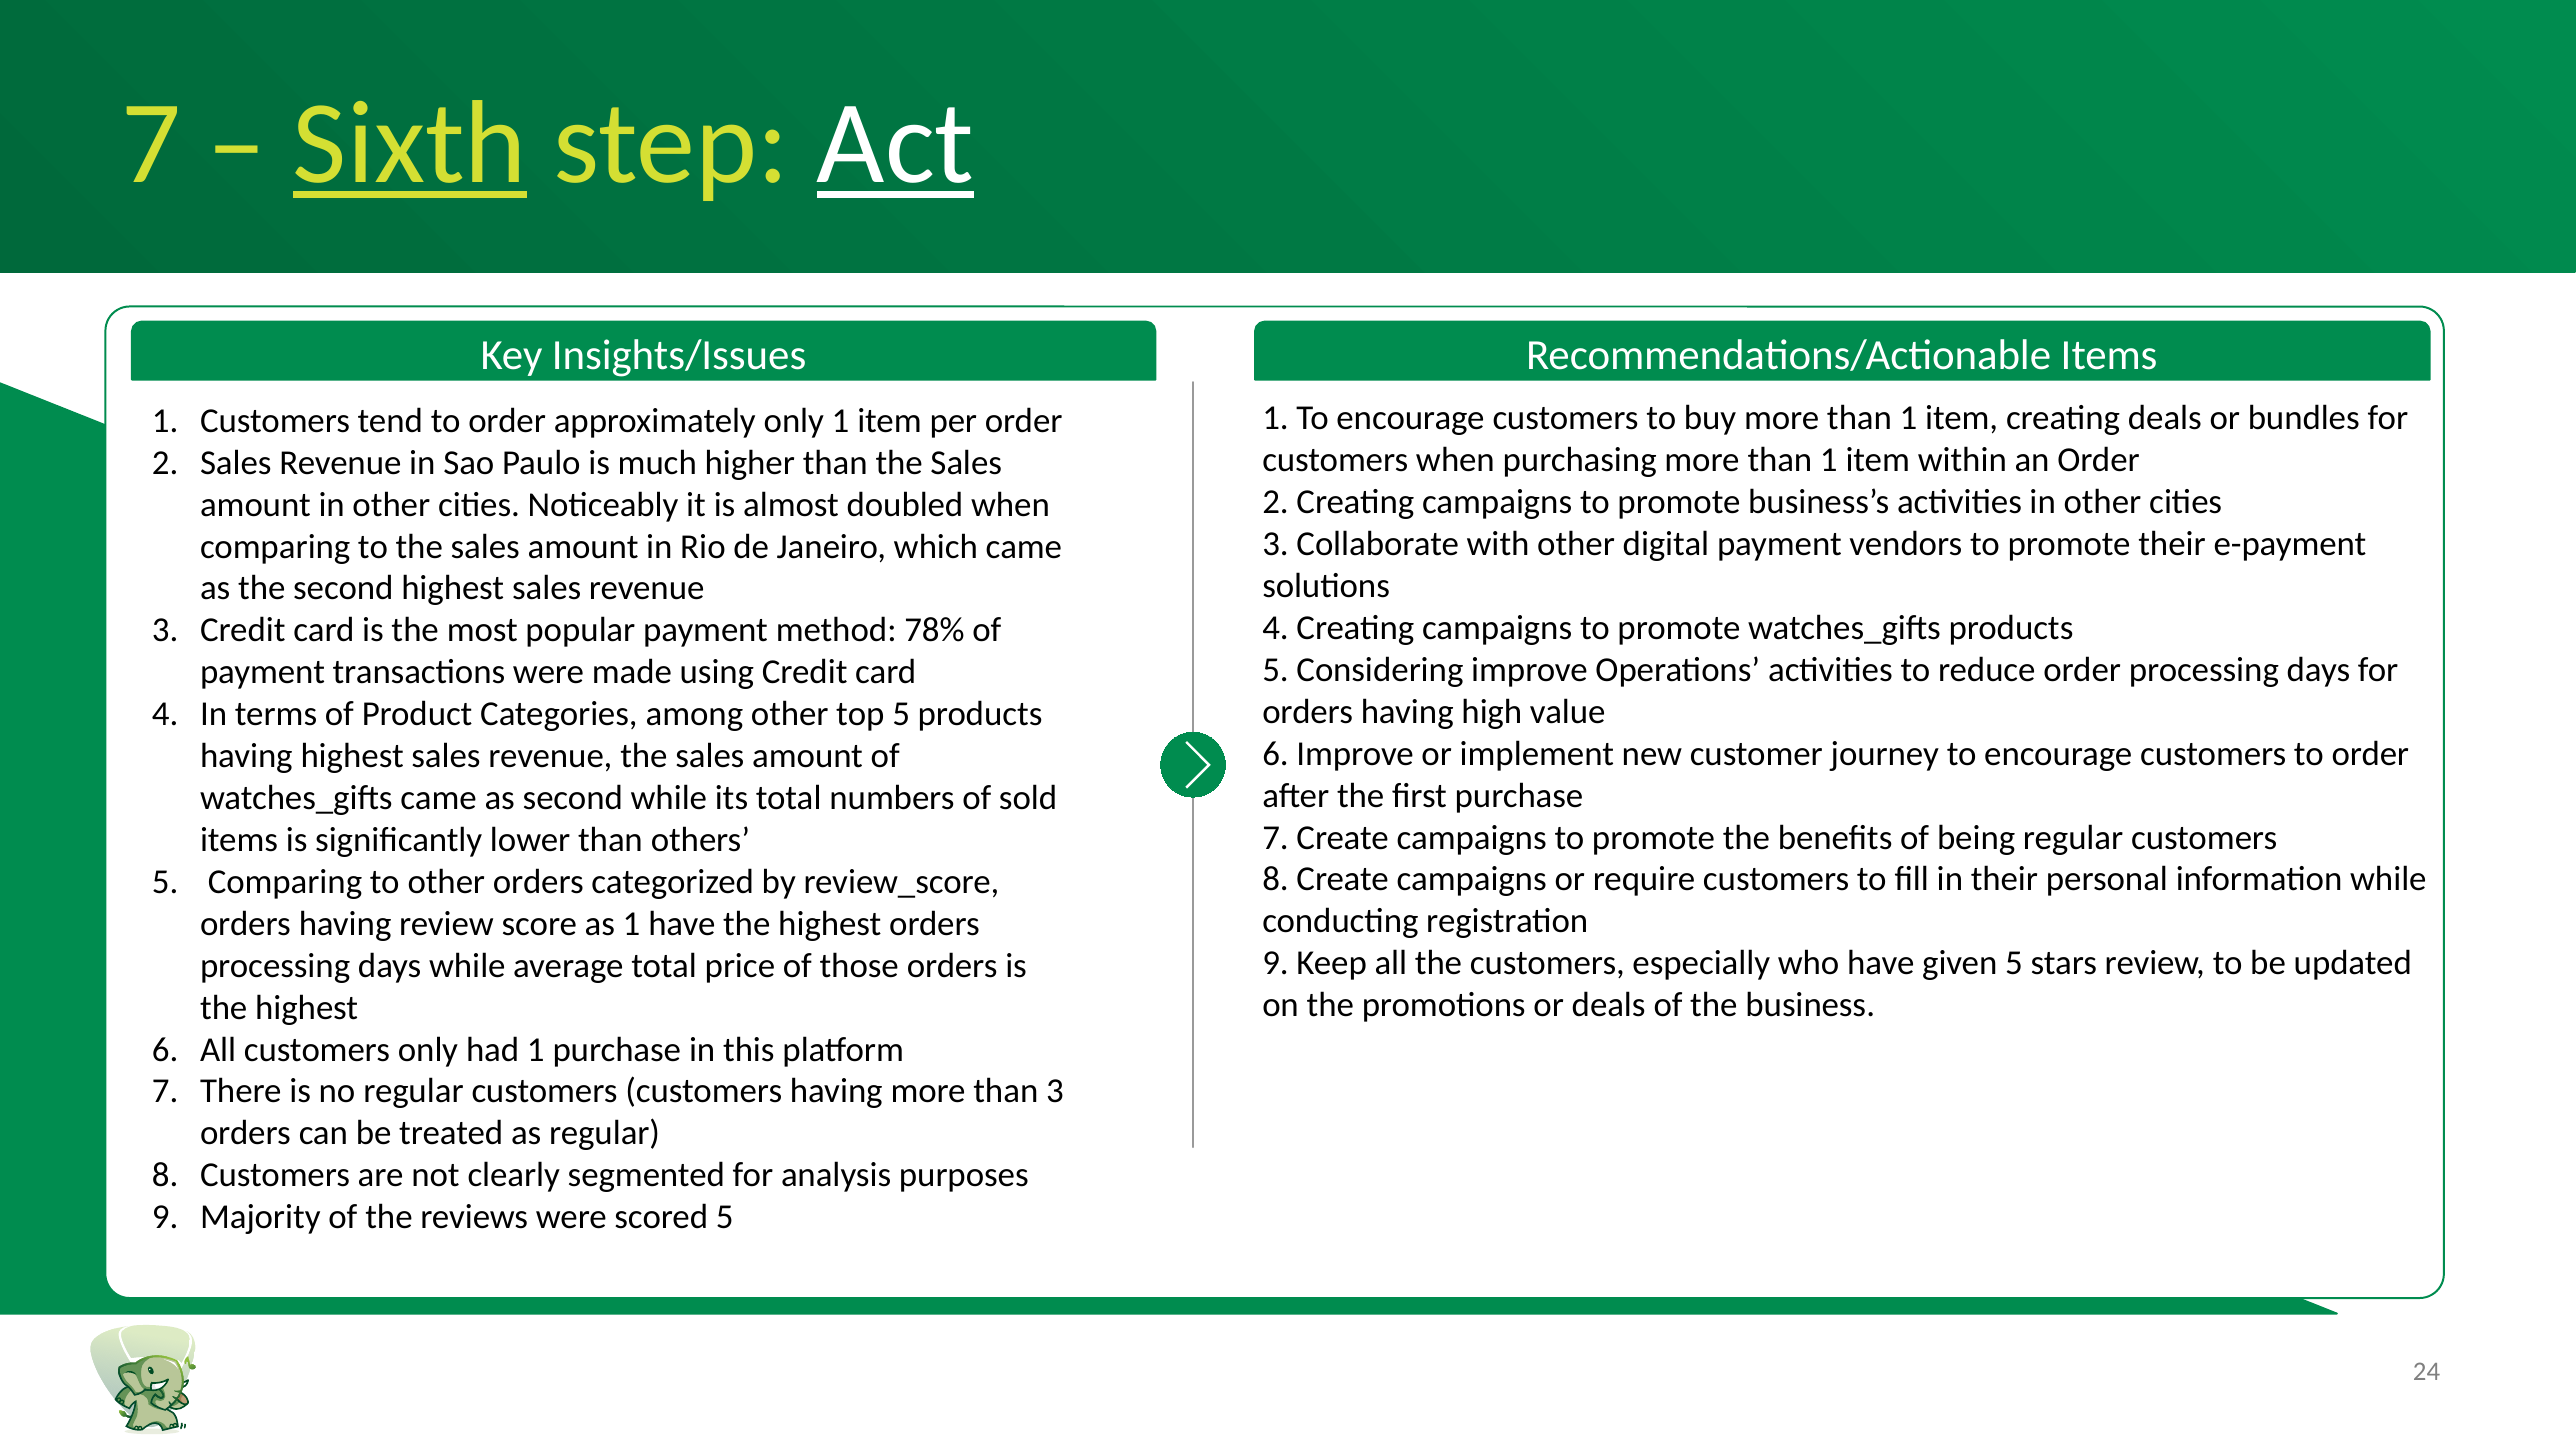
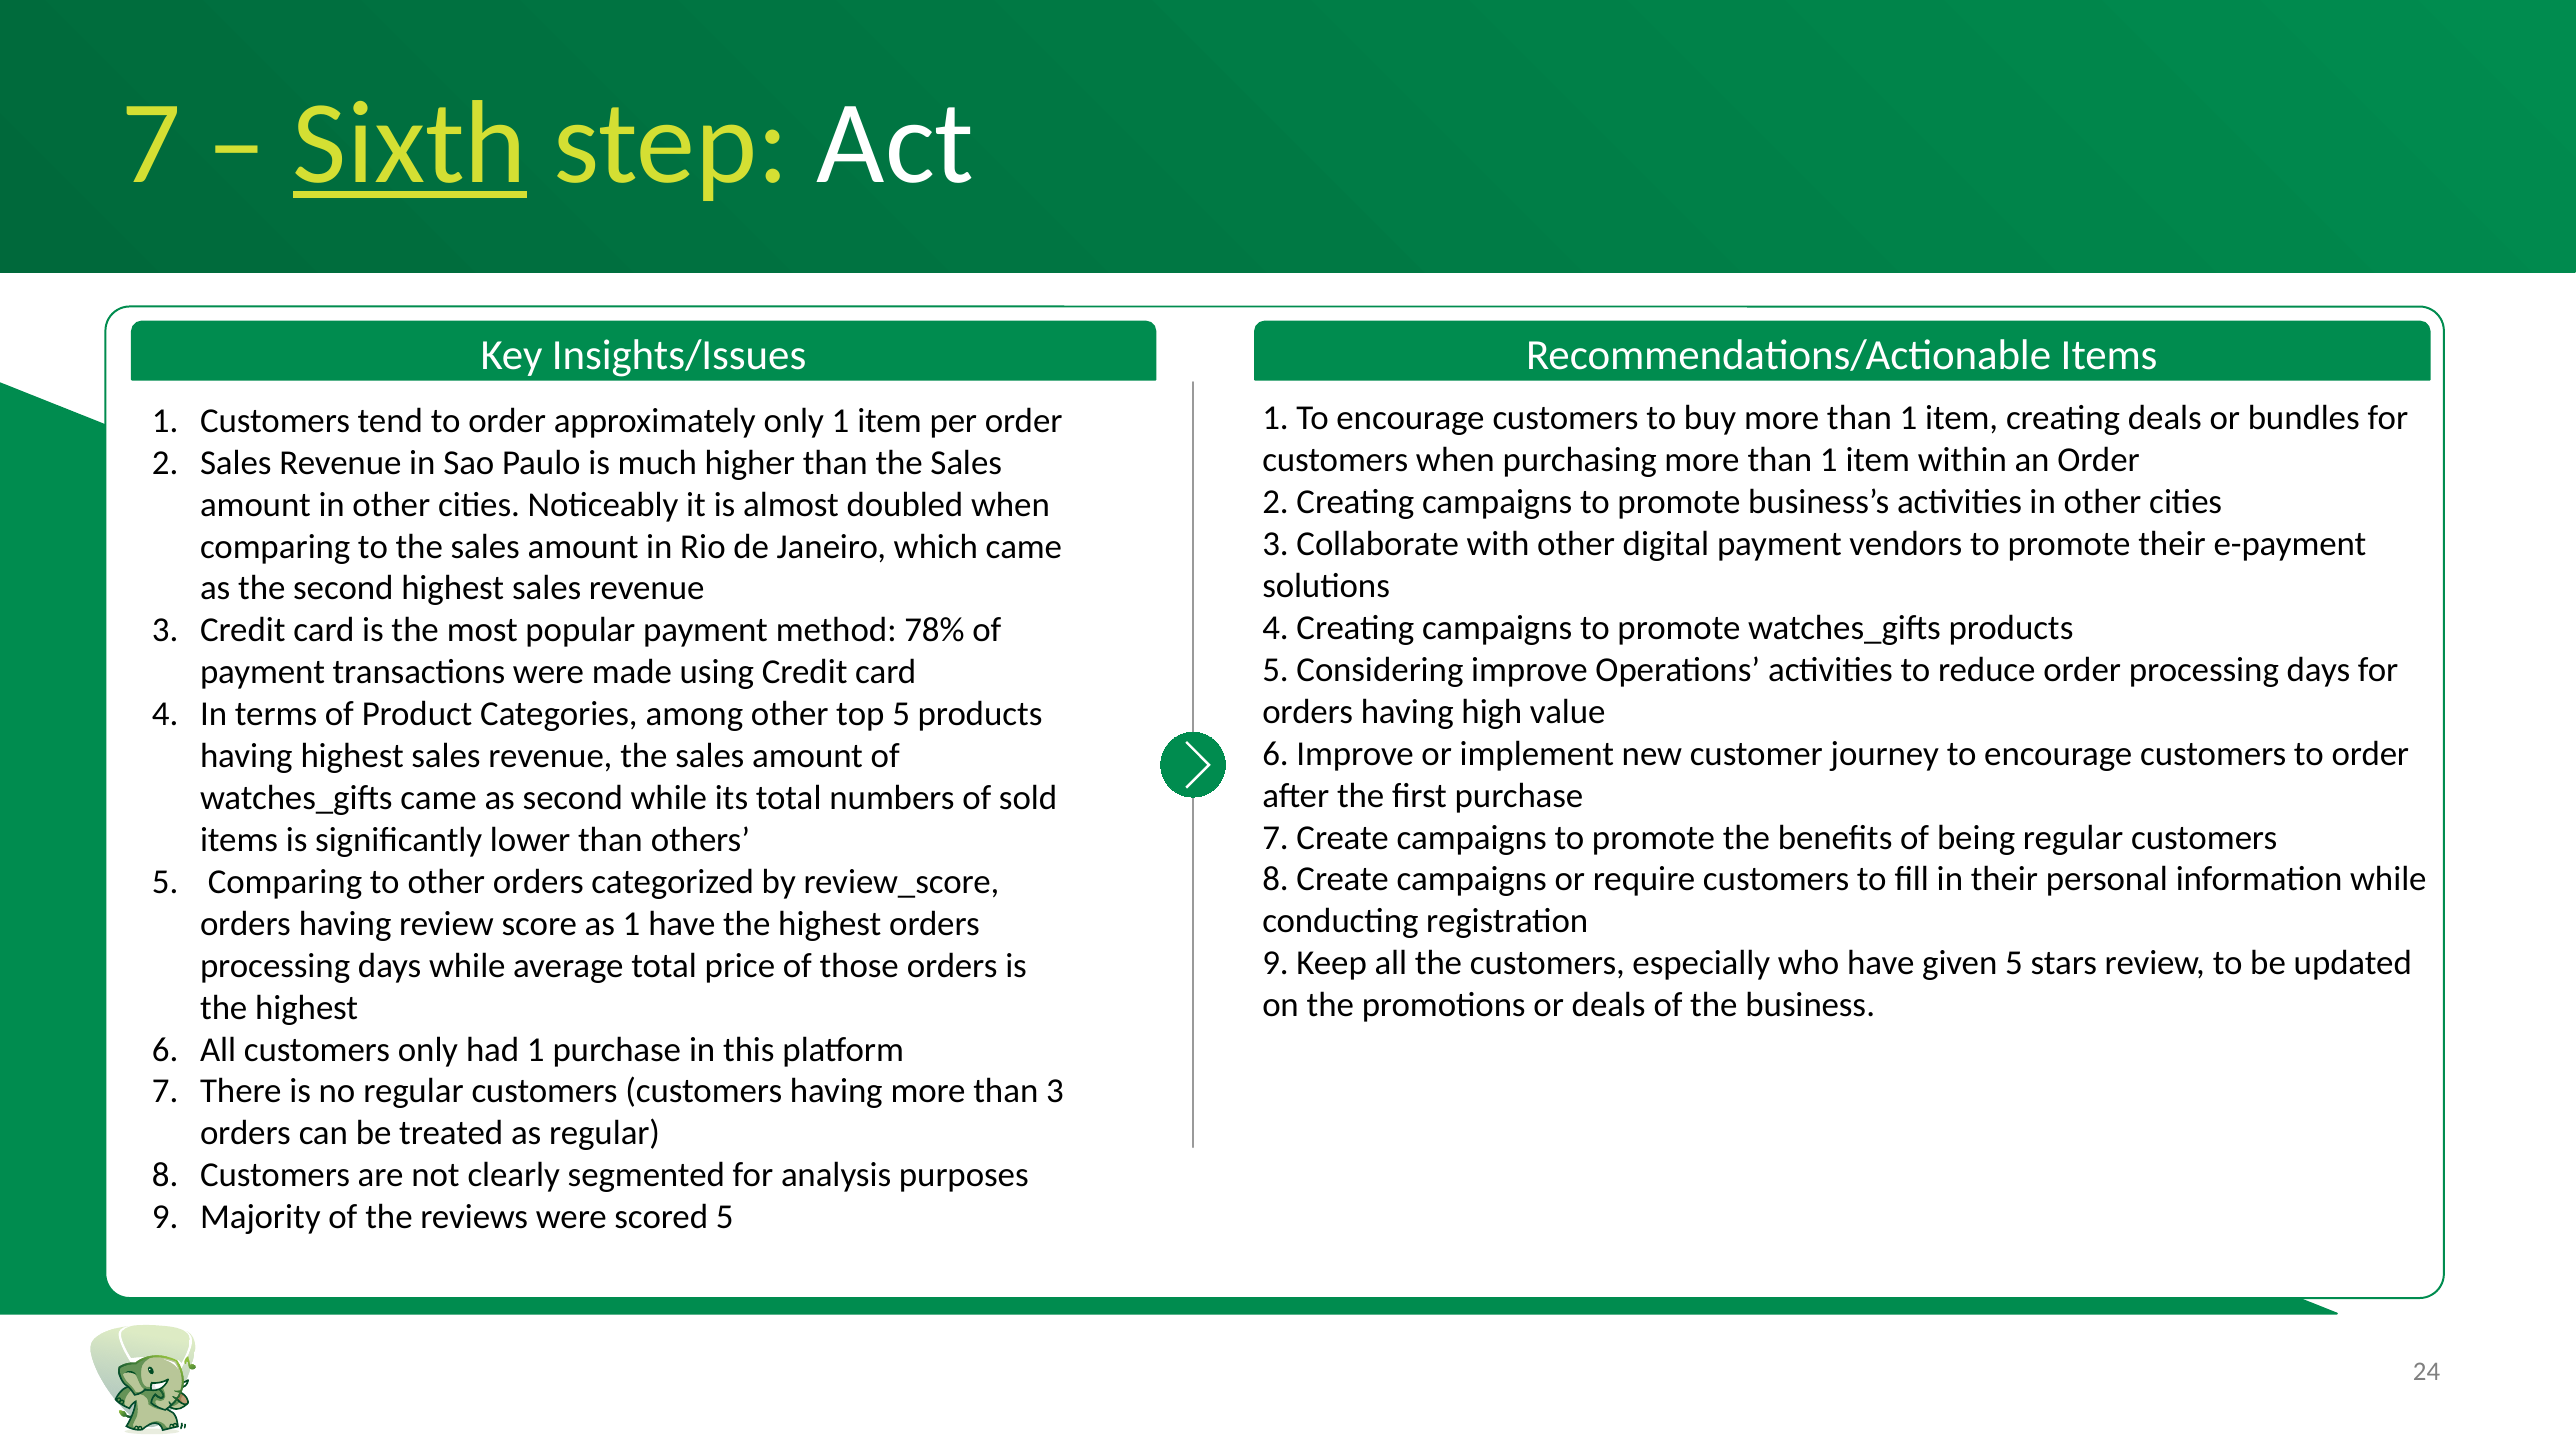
Act underline: present -> none (896, 144)
